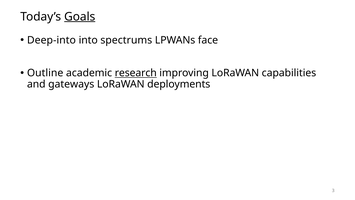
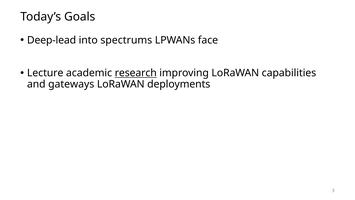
Goals underline: present -> none (80, 17)
Deep-into: Deep-into -> Deep-lead (52, 40)
Outline: Outline -> Lecture (45, 73)
